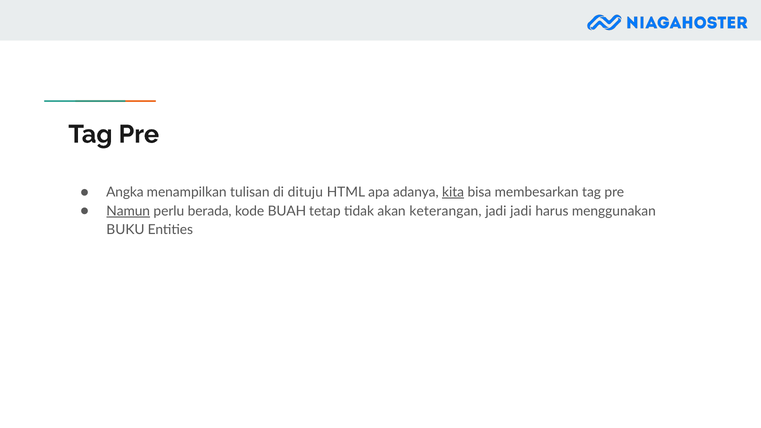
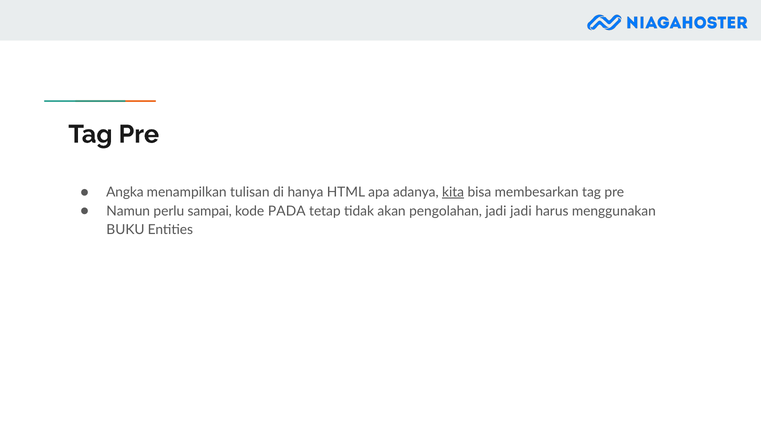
dituju: dituju -> hanya (305, 192)
Namun underline: present -> none (128, 211)
berada: berada -> sampai (210, 211)
BUAH: BUAH -> PADA (287, 211)
keterangan: keterangan -> pengolahan (446, 211)
